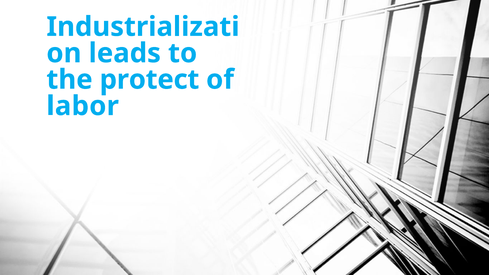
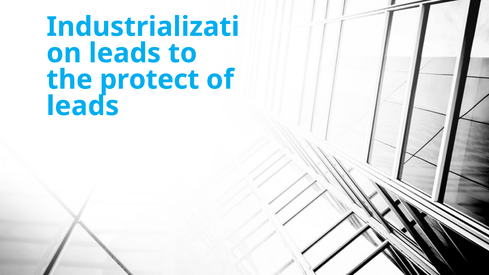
labor: labor -> leads (83, 106)
